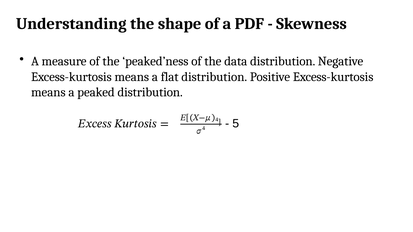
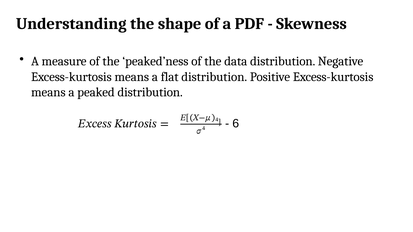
5: 5 -> 6 (236, 124)
